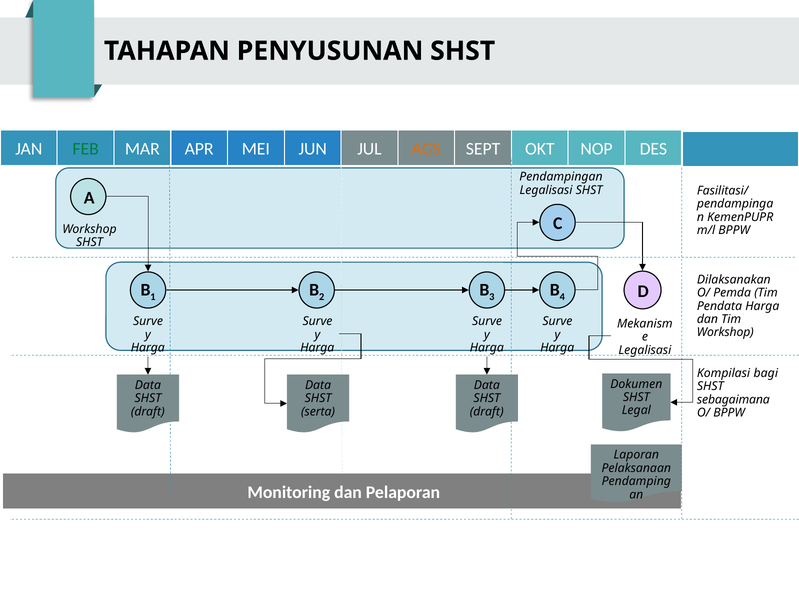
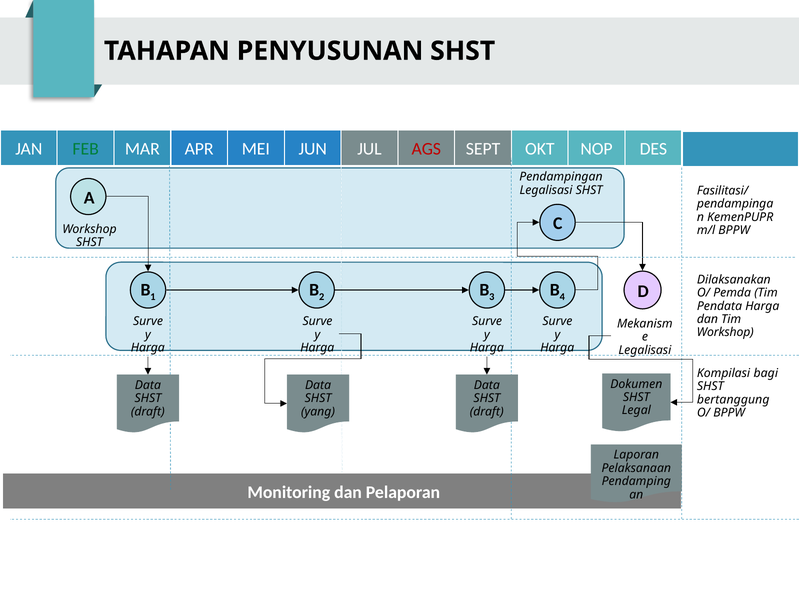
AGS colour: orange -> red (426, 149)
sebagaimana: sebagaimana -> bertanggung (733, 399)
serta: serta -> yang (318, 411)
